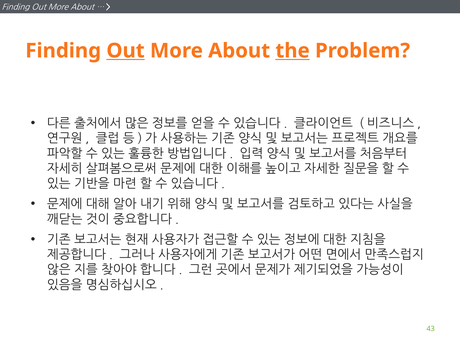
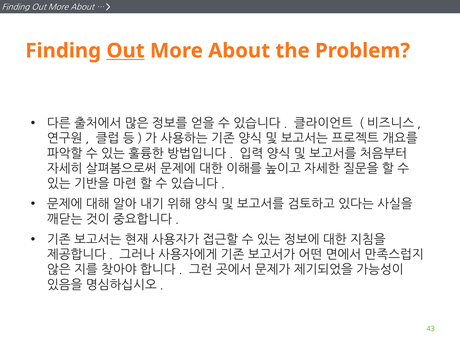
the underline: present -> none (293, 51)
